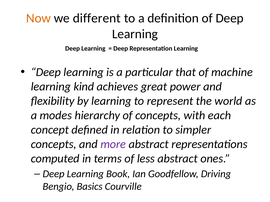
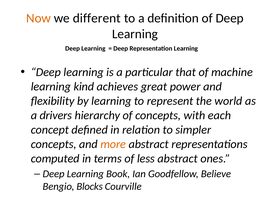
modes: modes -> drivers (56, 116)
more colour: purple -> orange (113, 144)
Driving: Driving -> Believe (216, 174)
Basics: Basics -> Blocks (90, 187)
